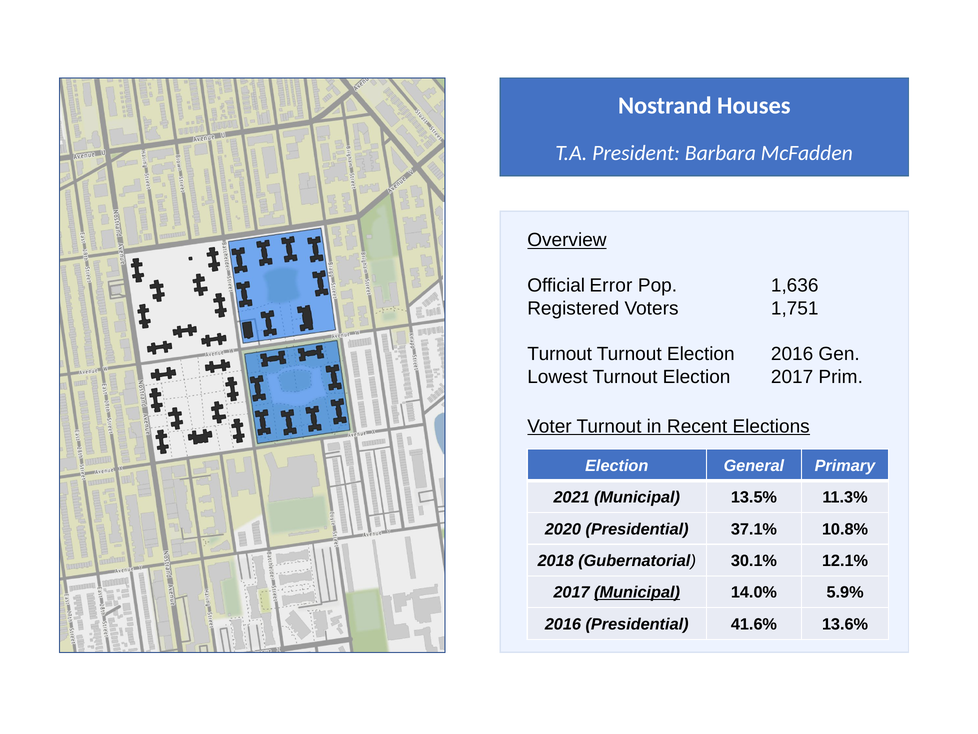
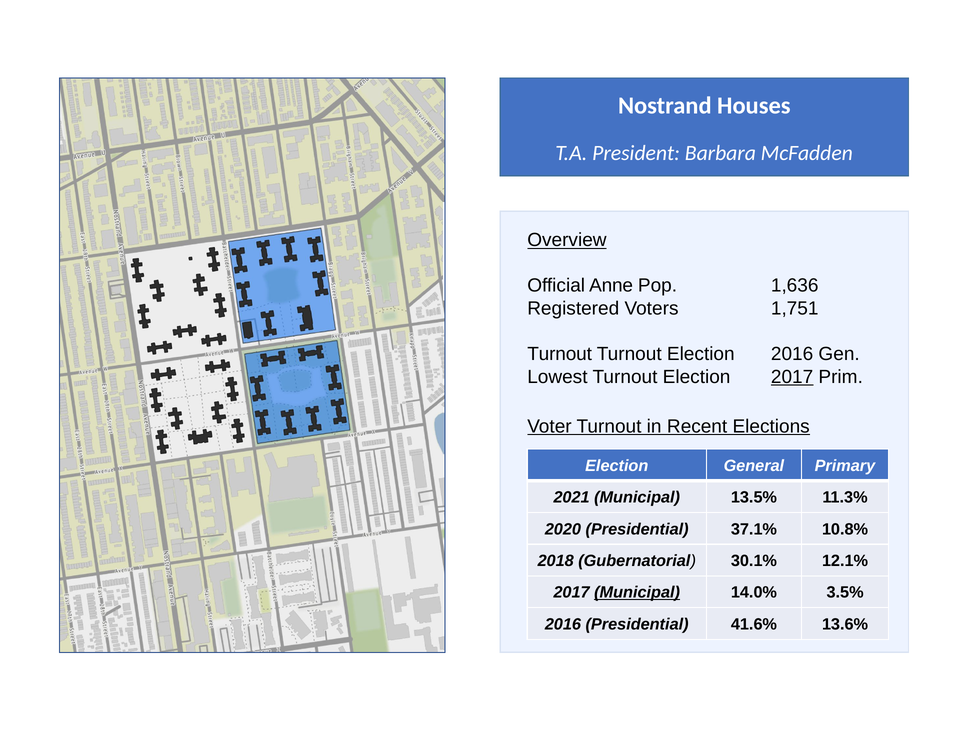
Error: Error -> Anne (611, 285)
2017 underline: none -> present (792, 377)
5.9%: 5.9% -> 3.5% (845, 592)
